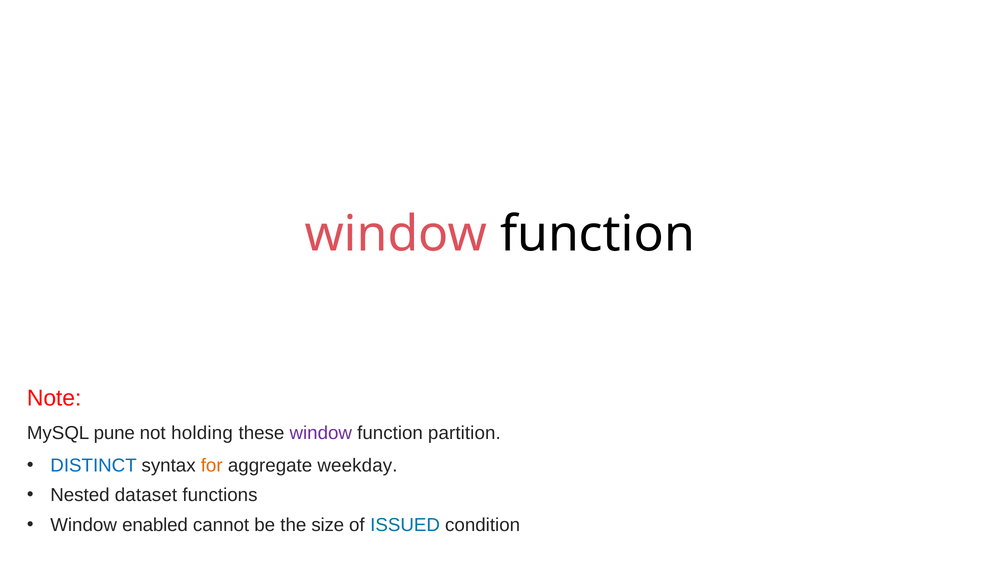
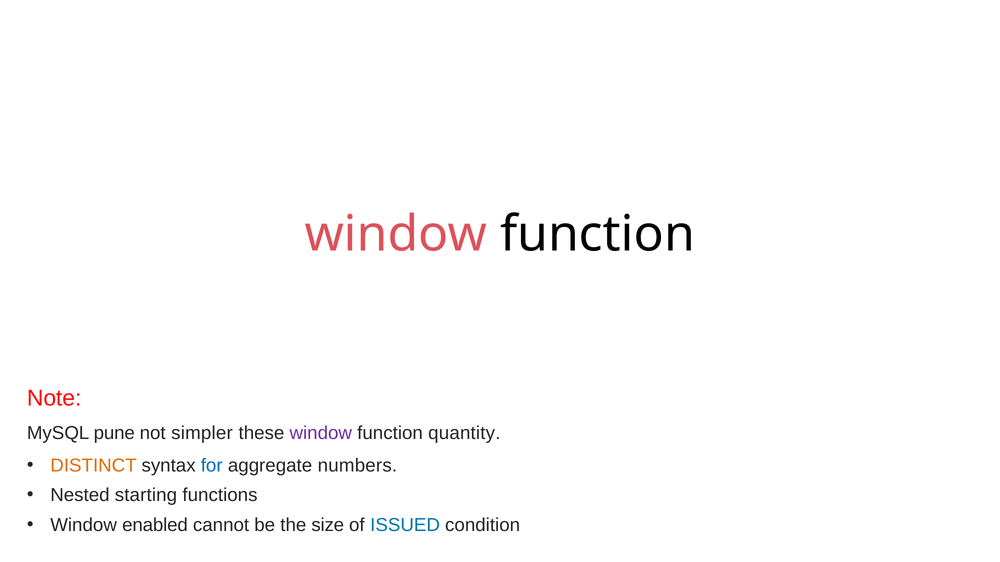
holding: holding -> simpler (202, 433)
partition: partition -> quantity (464, 433)
DISTINCT colour: blue -> orange (94, 466)
for colour: orange -> blue (212, 466)
weekday: weekday -> numbers (357, 466)
dataset: dataset -> starting (146, 496)
